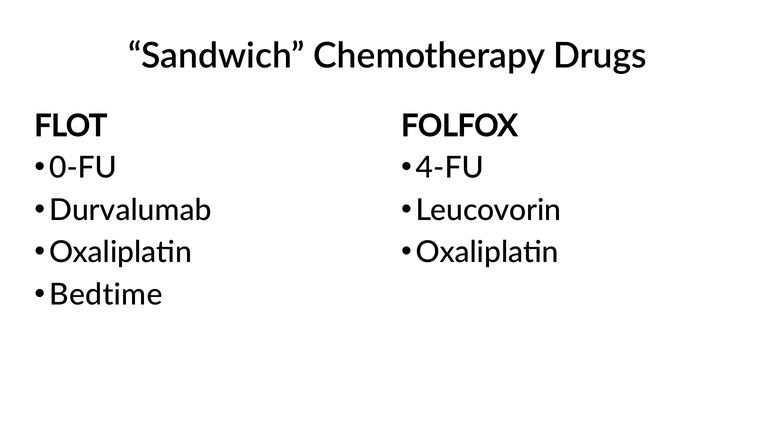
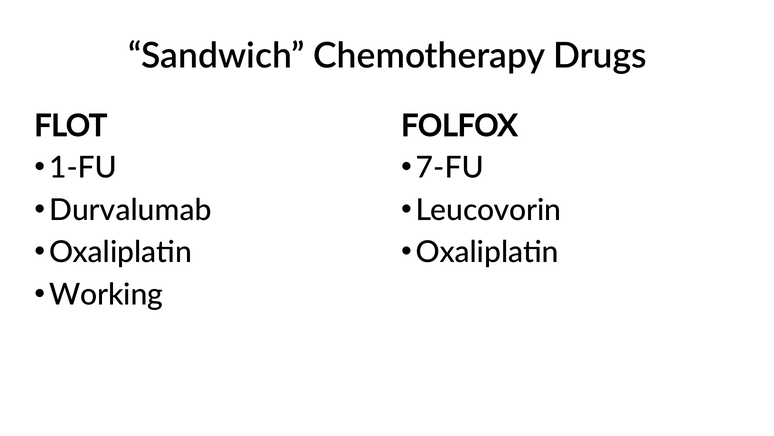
0-FU: 0-FU -> 1-FU (83, 168)
4-FU: 4-FU -> 7-FU (450, 168)
Bedtime: Bedtime -> Working (106, 294)
